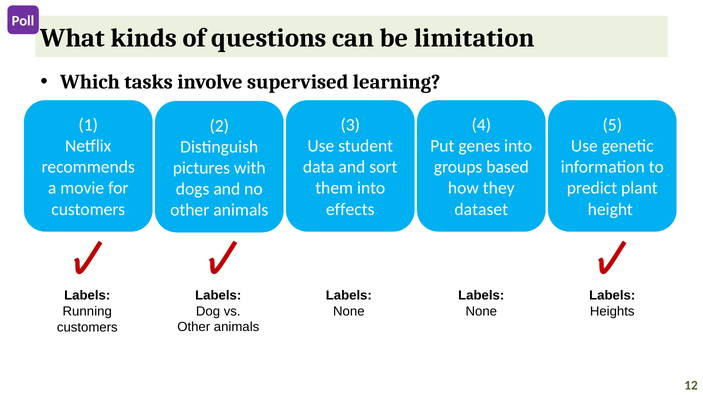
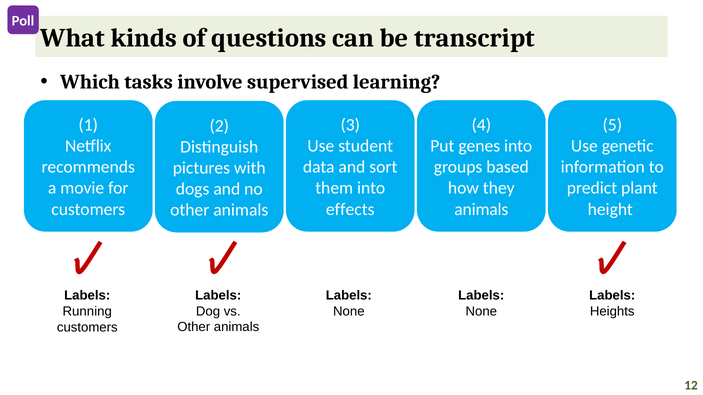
limitation: limitation -> transcript (474, 38)
dataset: dataset -> animals (481, 209)
